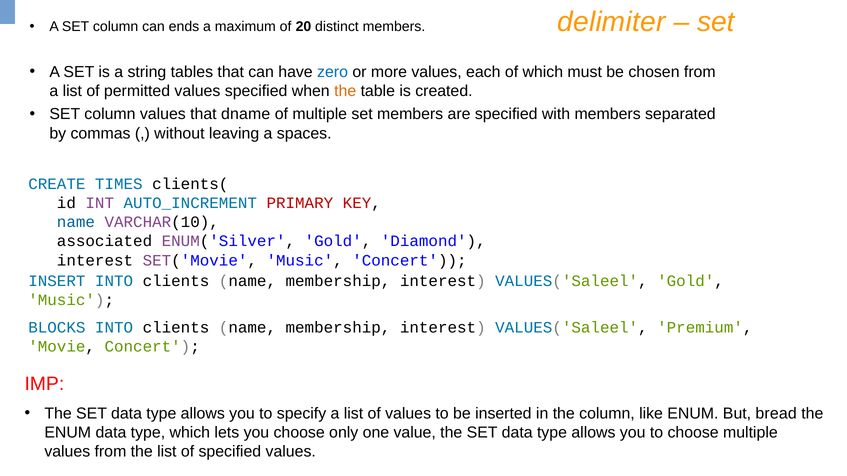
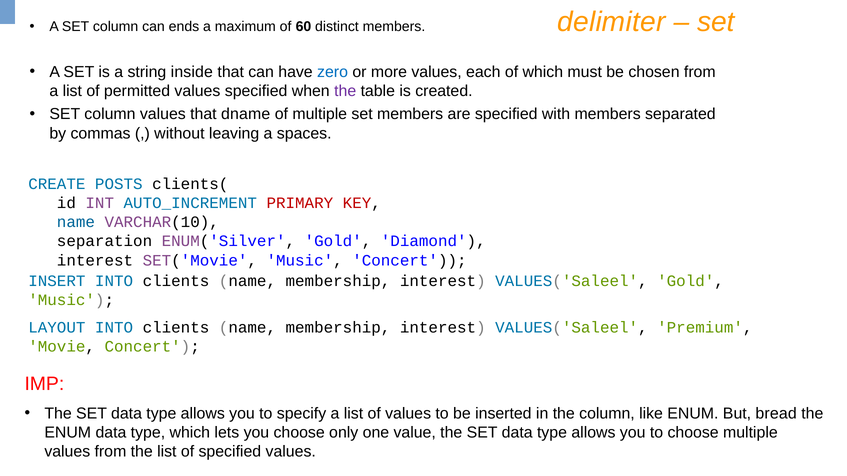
20: 20 -> 60 (303, 27)
tables: tables -> inside (192, 72)
the colour: orange -> purple (345, 91)
TIMES: TIMES -> POSTS (119, 184)
associated: associated -> separation (105, 241)
BLOCKS: BLOCKS -> LAYOUT (57, 328)
